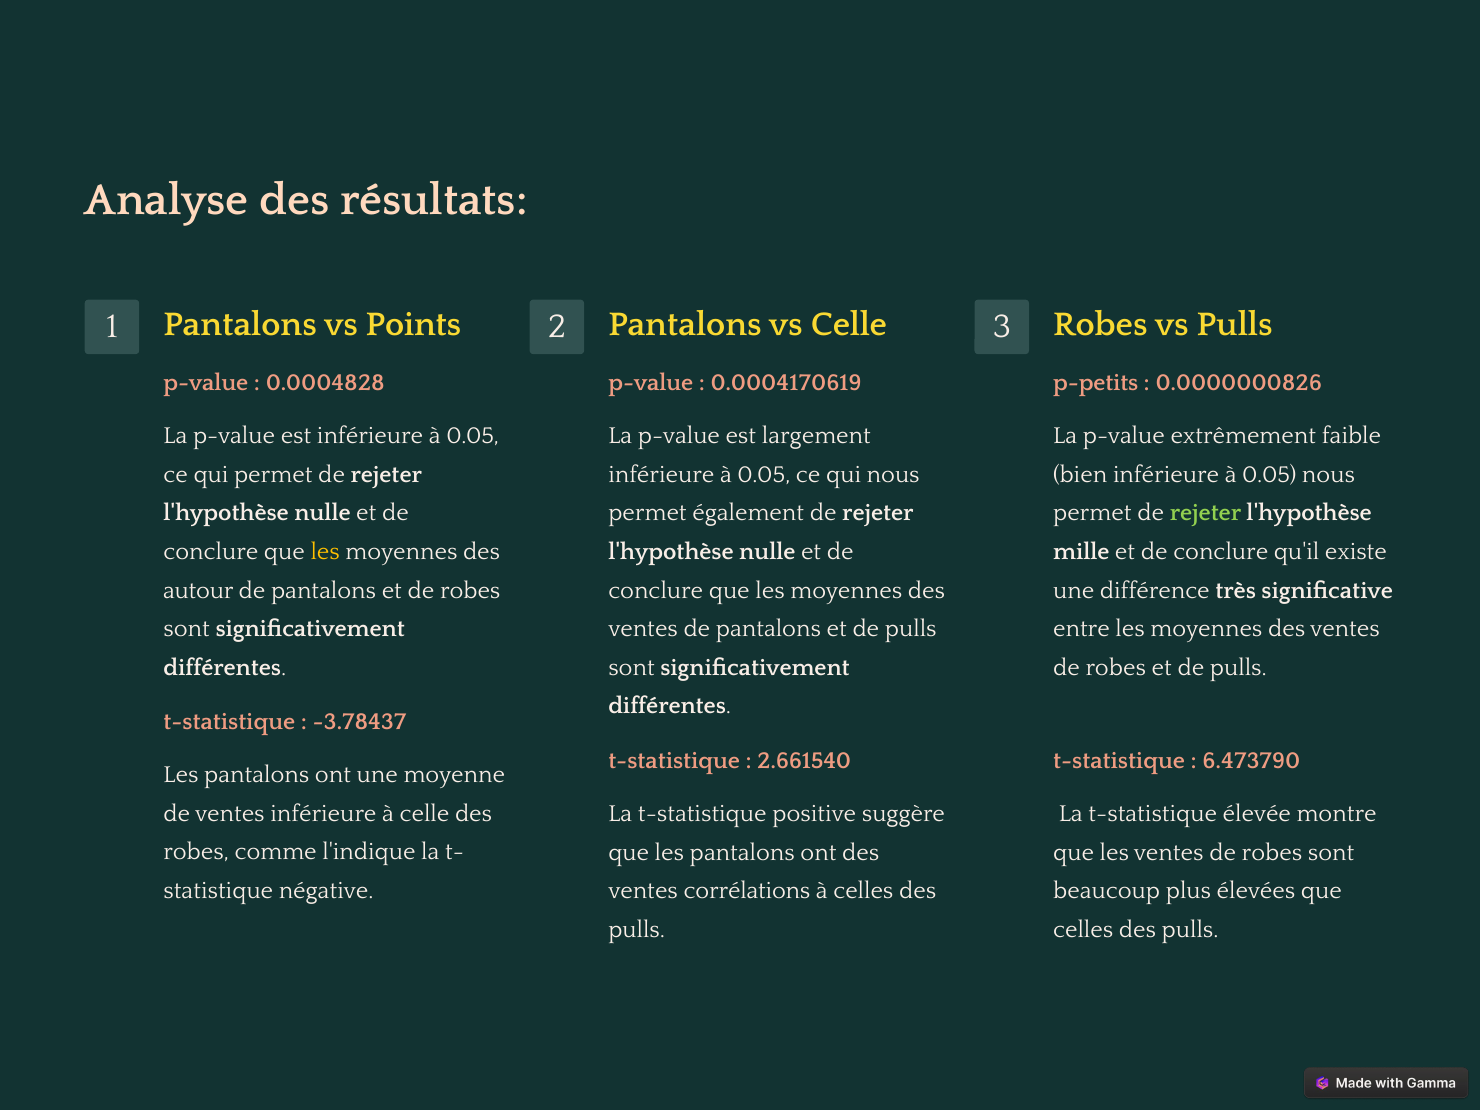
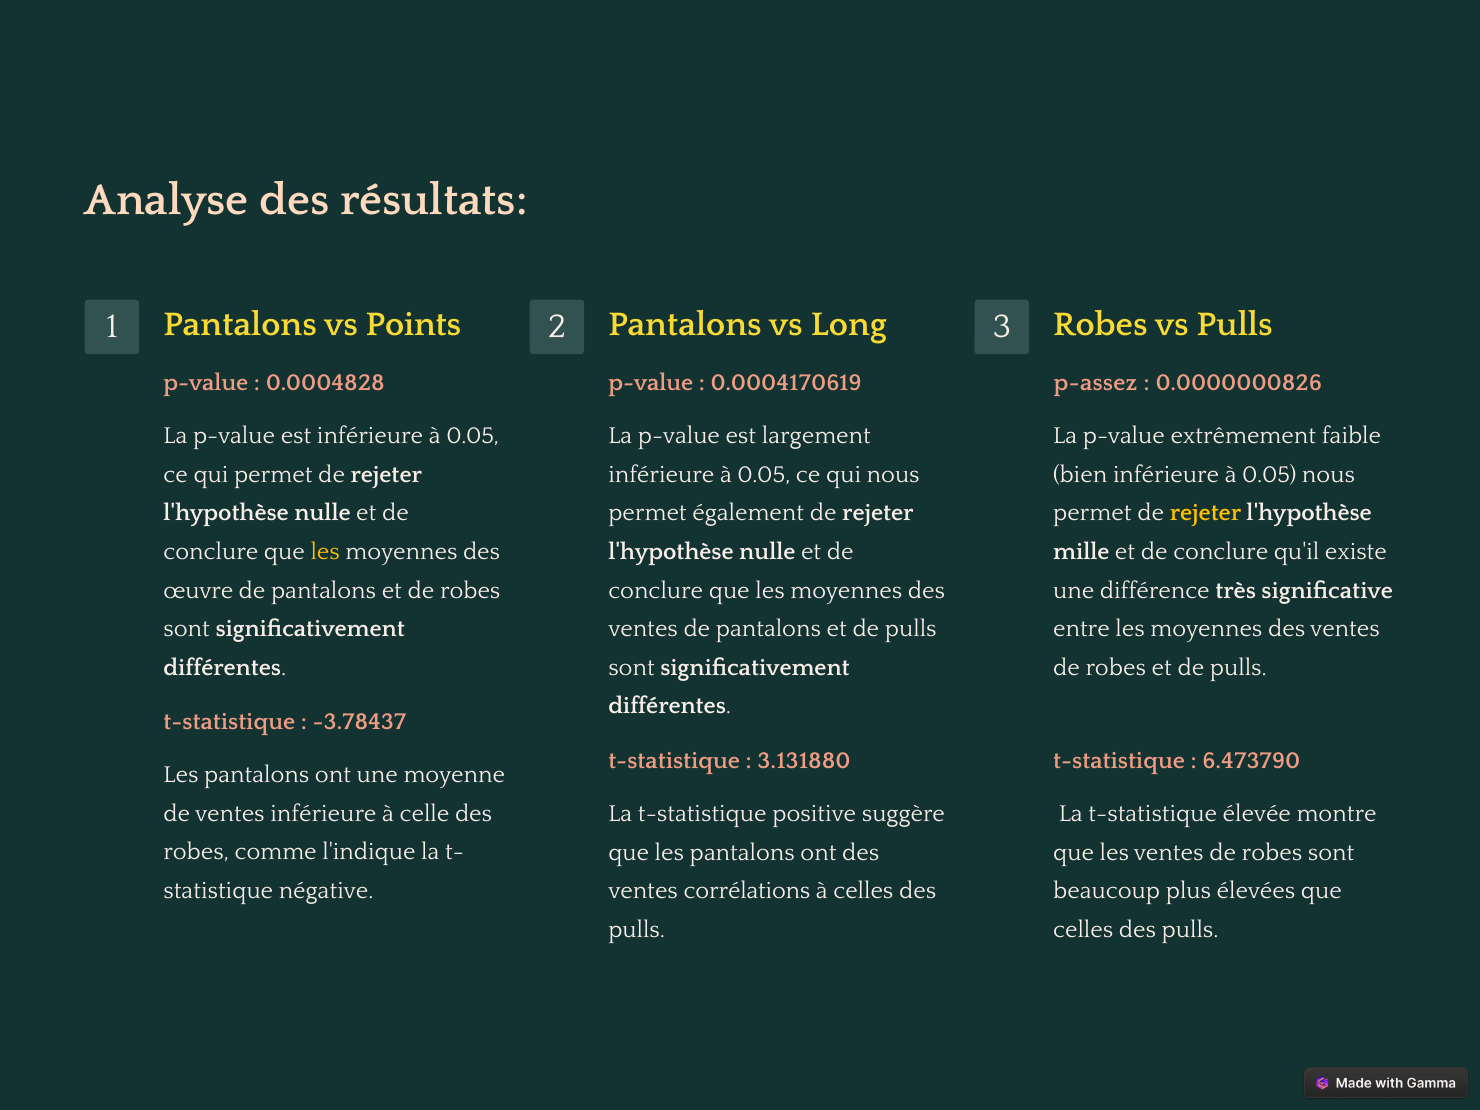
vs Celle: Celle -> Long (849, 324)
p-petits: p-petits -> p-assez (1096, 383)
rejeter colour: light green -> yellow (1205, 513)
autour: autour -> œuvre (198, 590)
2.661540: 2.661540 -> 3.131880 (804, 761)
